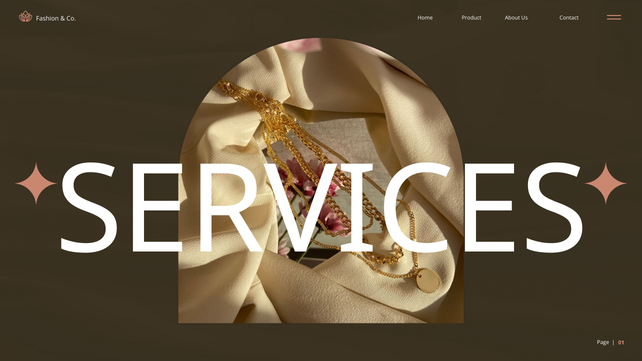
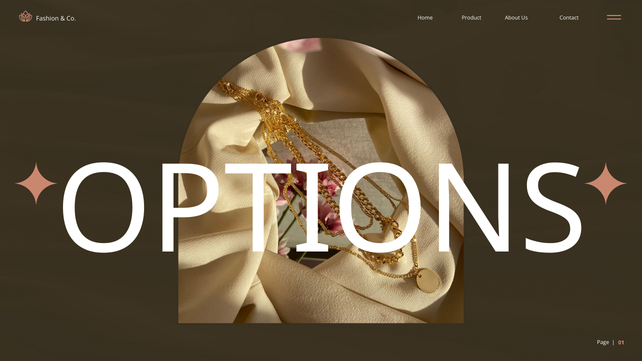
SERVICES: SERVICES -> OPTIONS (322, 211)
